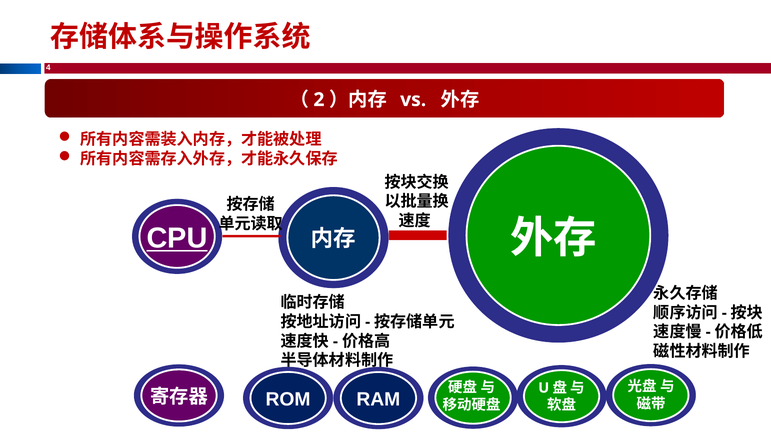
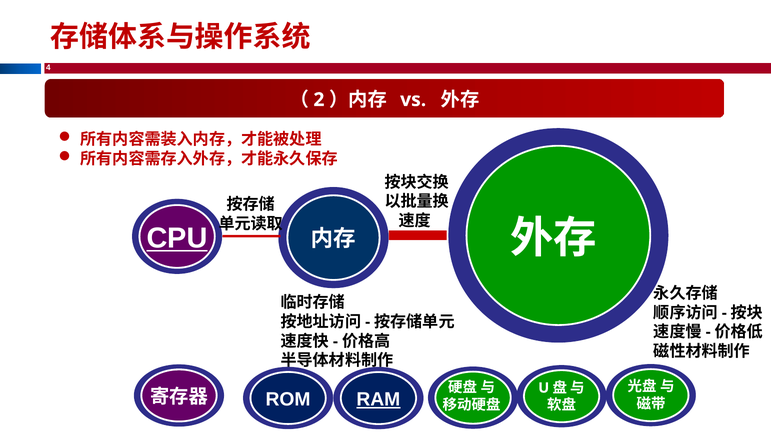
RAM underline: none -> present (378, 399)
